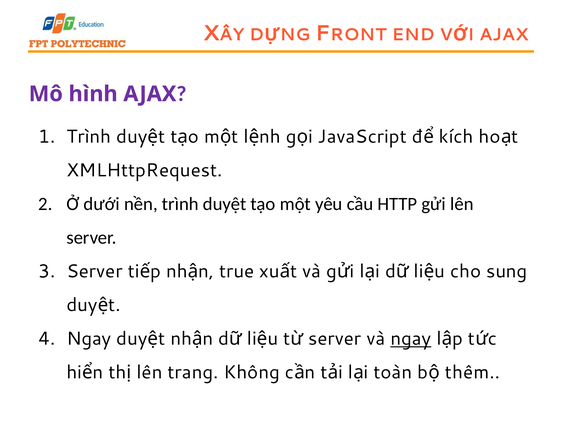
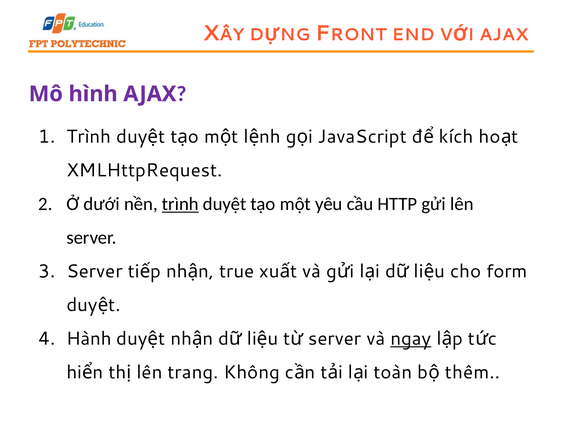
trình underline: none -> present (180, 204)
sung: sung -> form (507, 272)
Ngay: Ngay -> Hành (89, 339)
